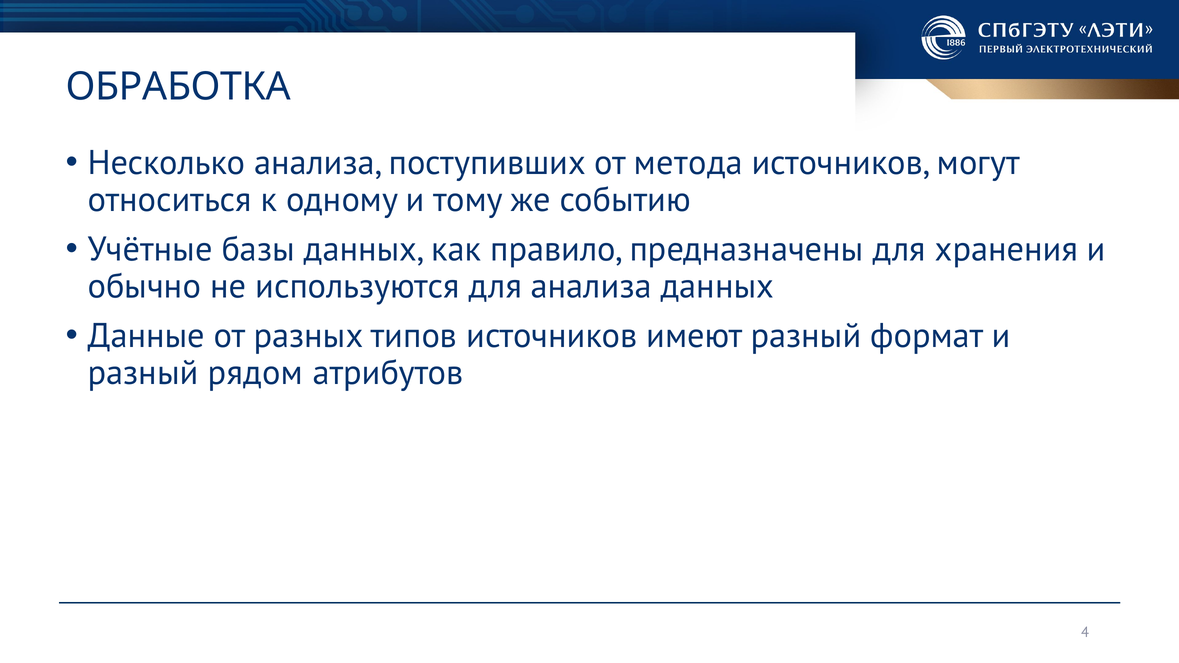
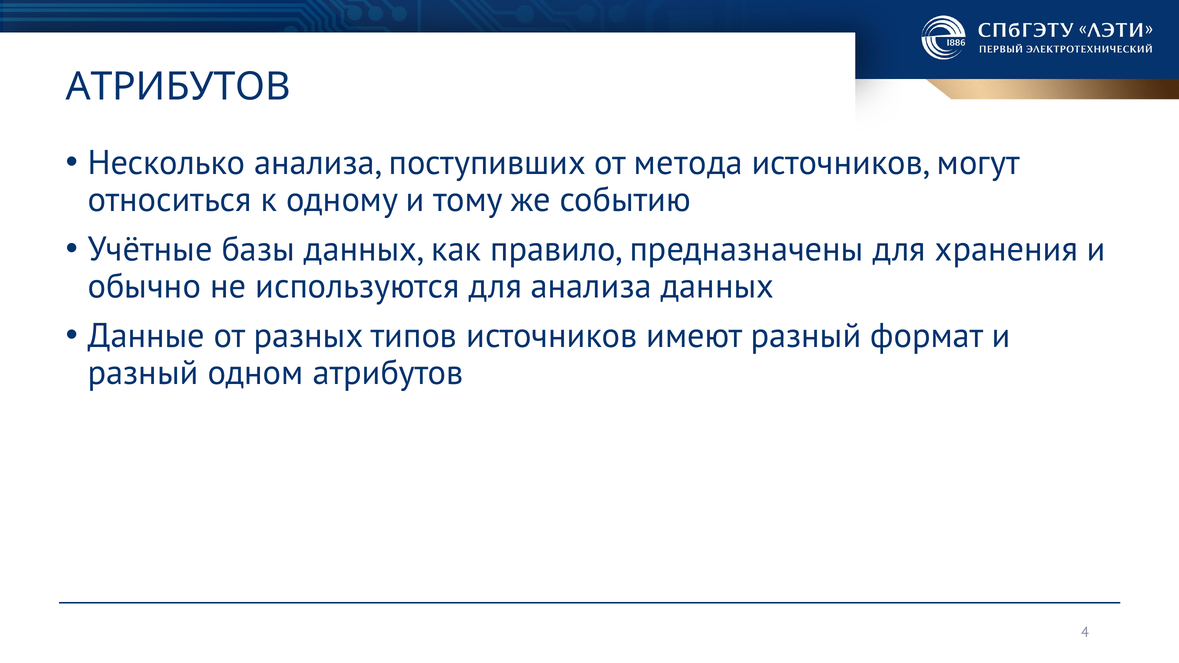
ОБРАБОТКА: ОБРАБОТКА -> АТРИБУТОВ (178, 87)
рядом: рядом -> одном (256, 373)
